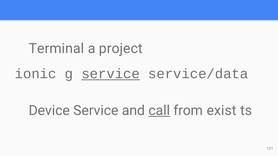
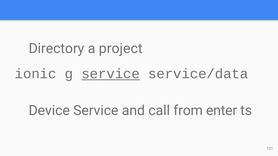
Terminal: Terminal -> Directory (56, 49)
call underline: present -> none (159, 111)
exist: exist -> enter (222, 111)
